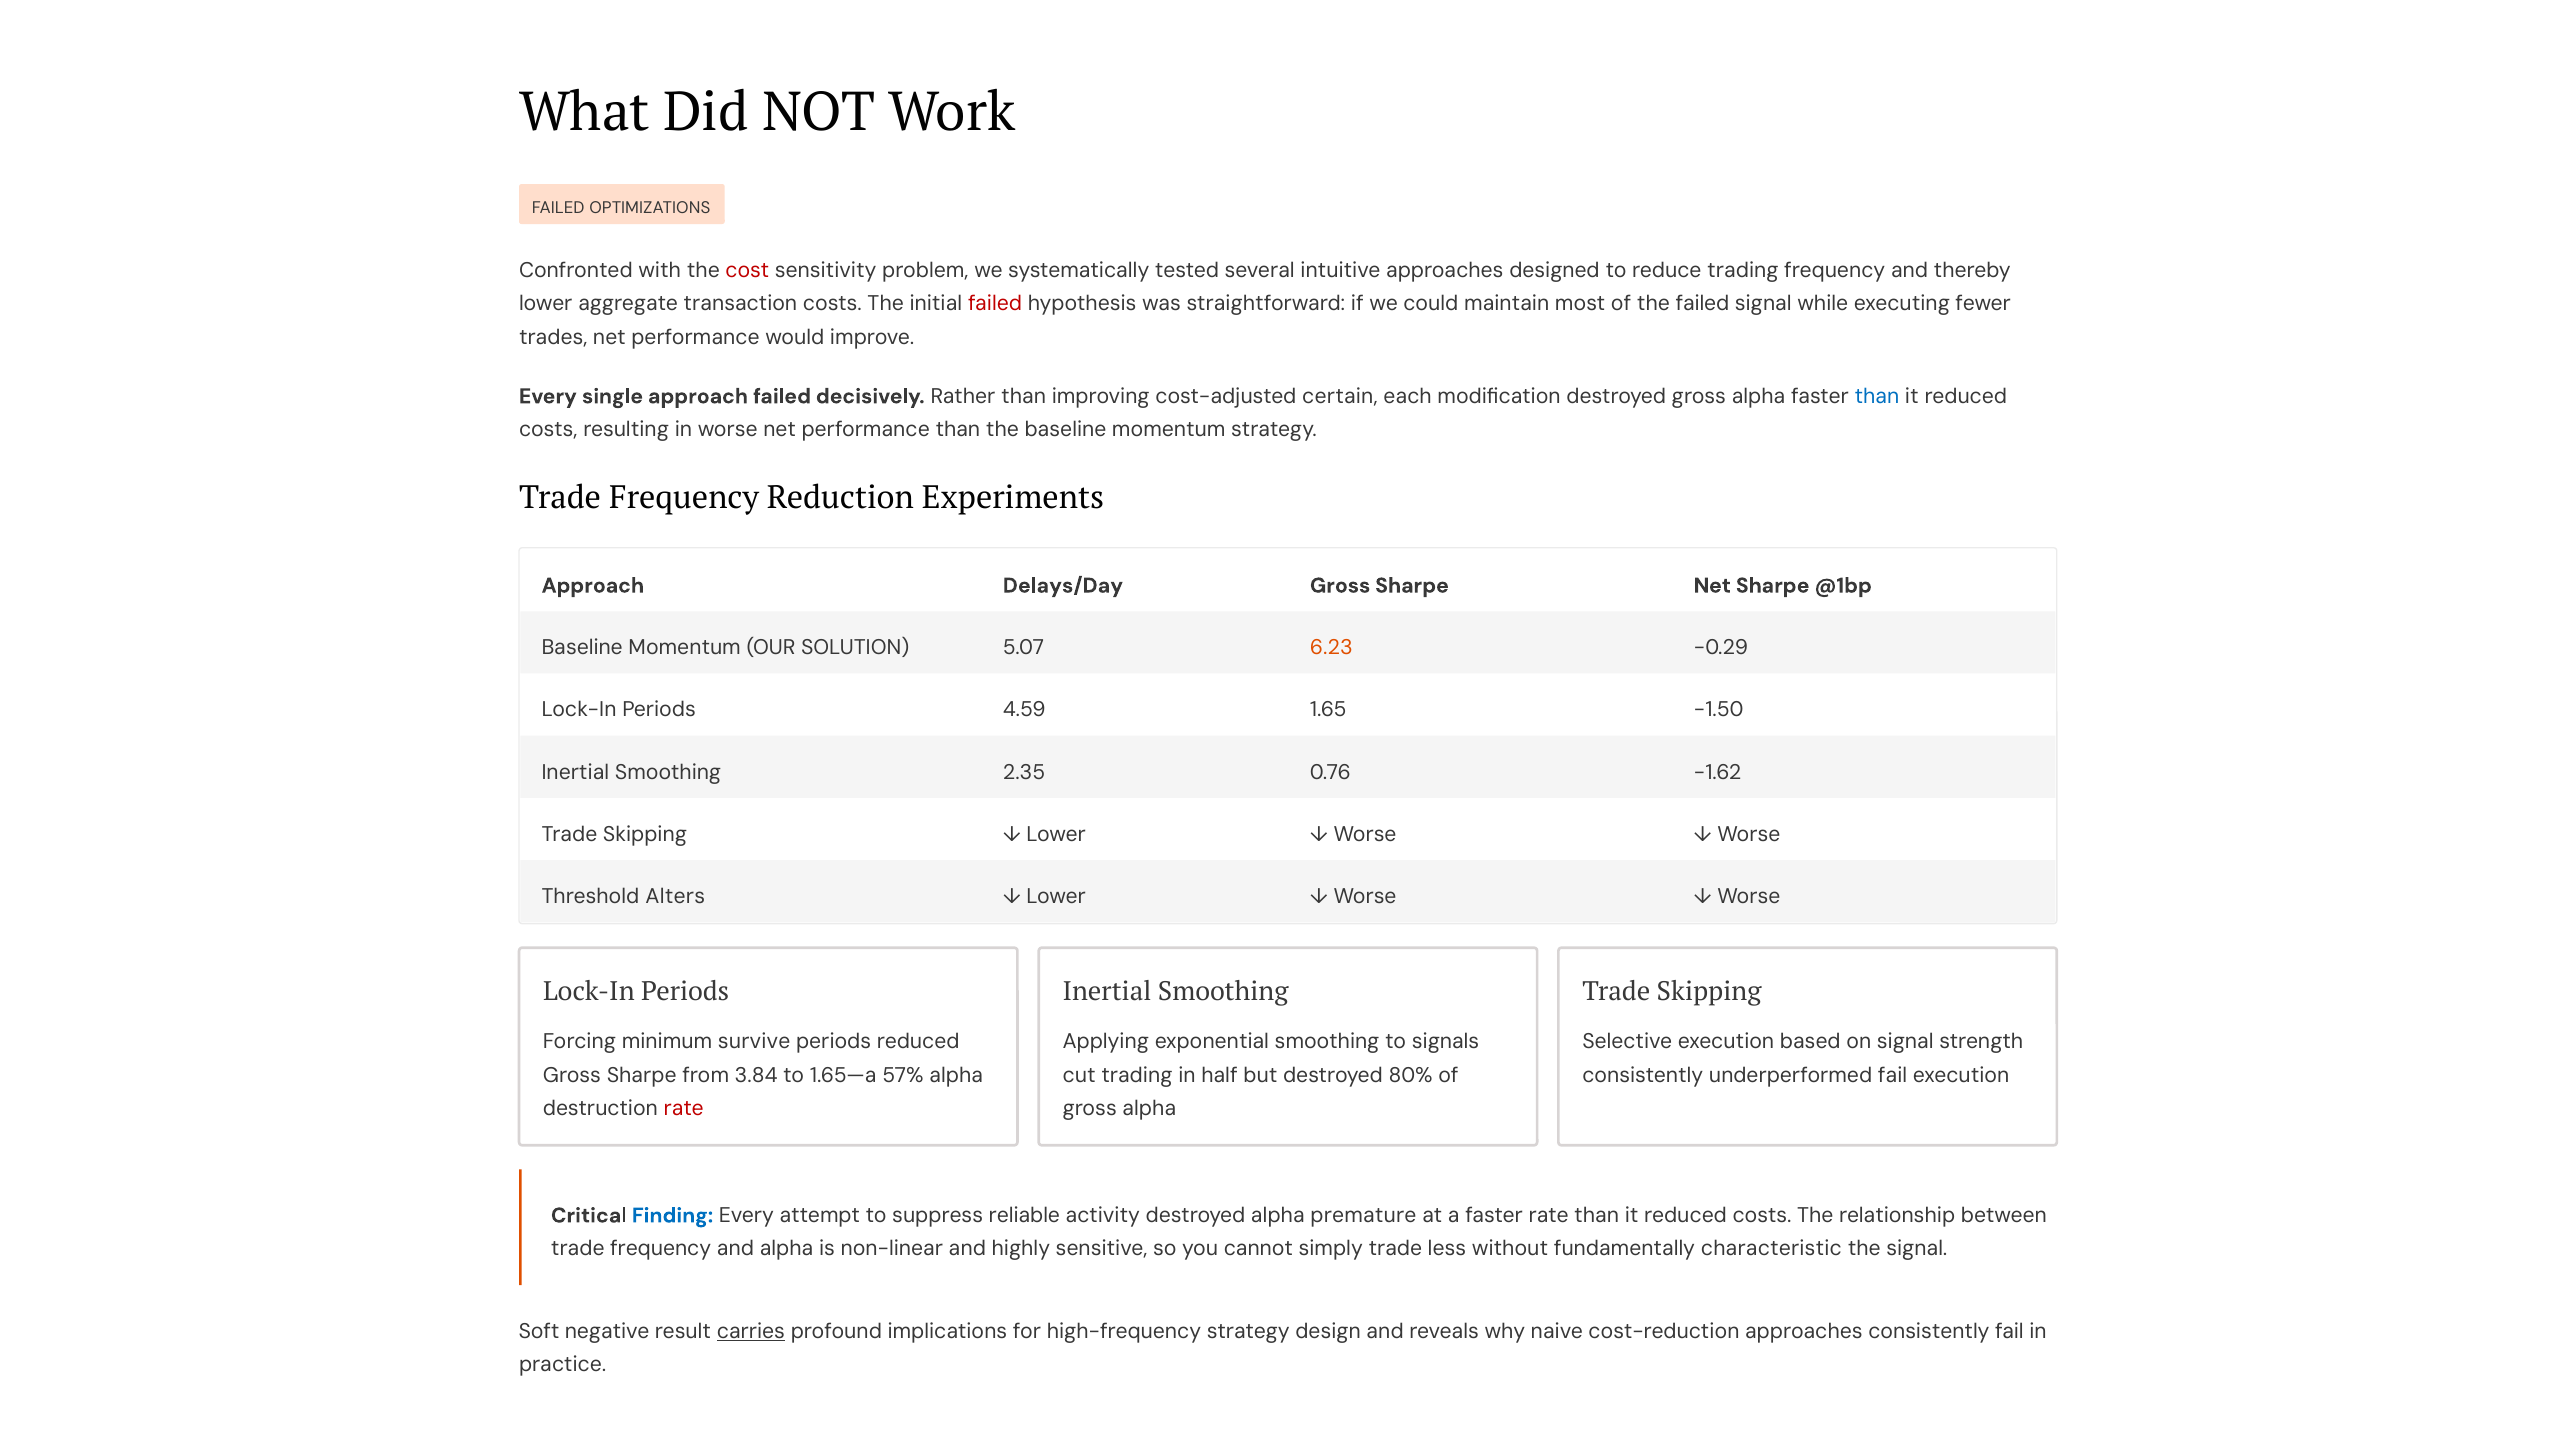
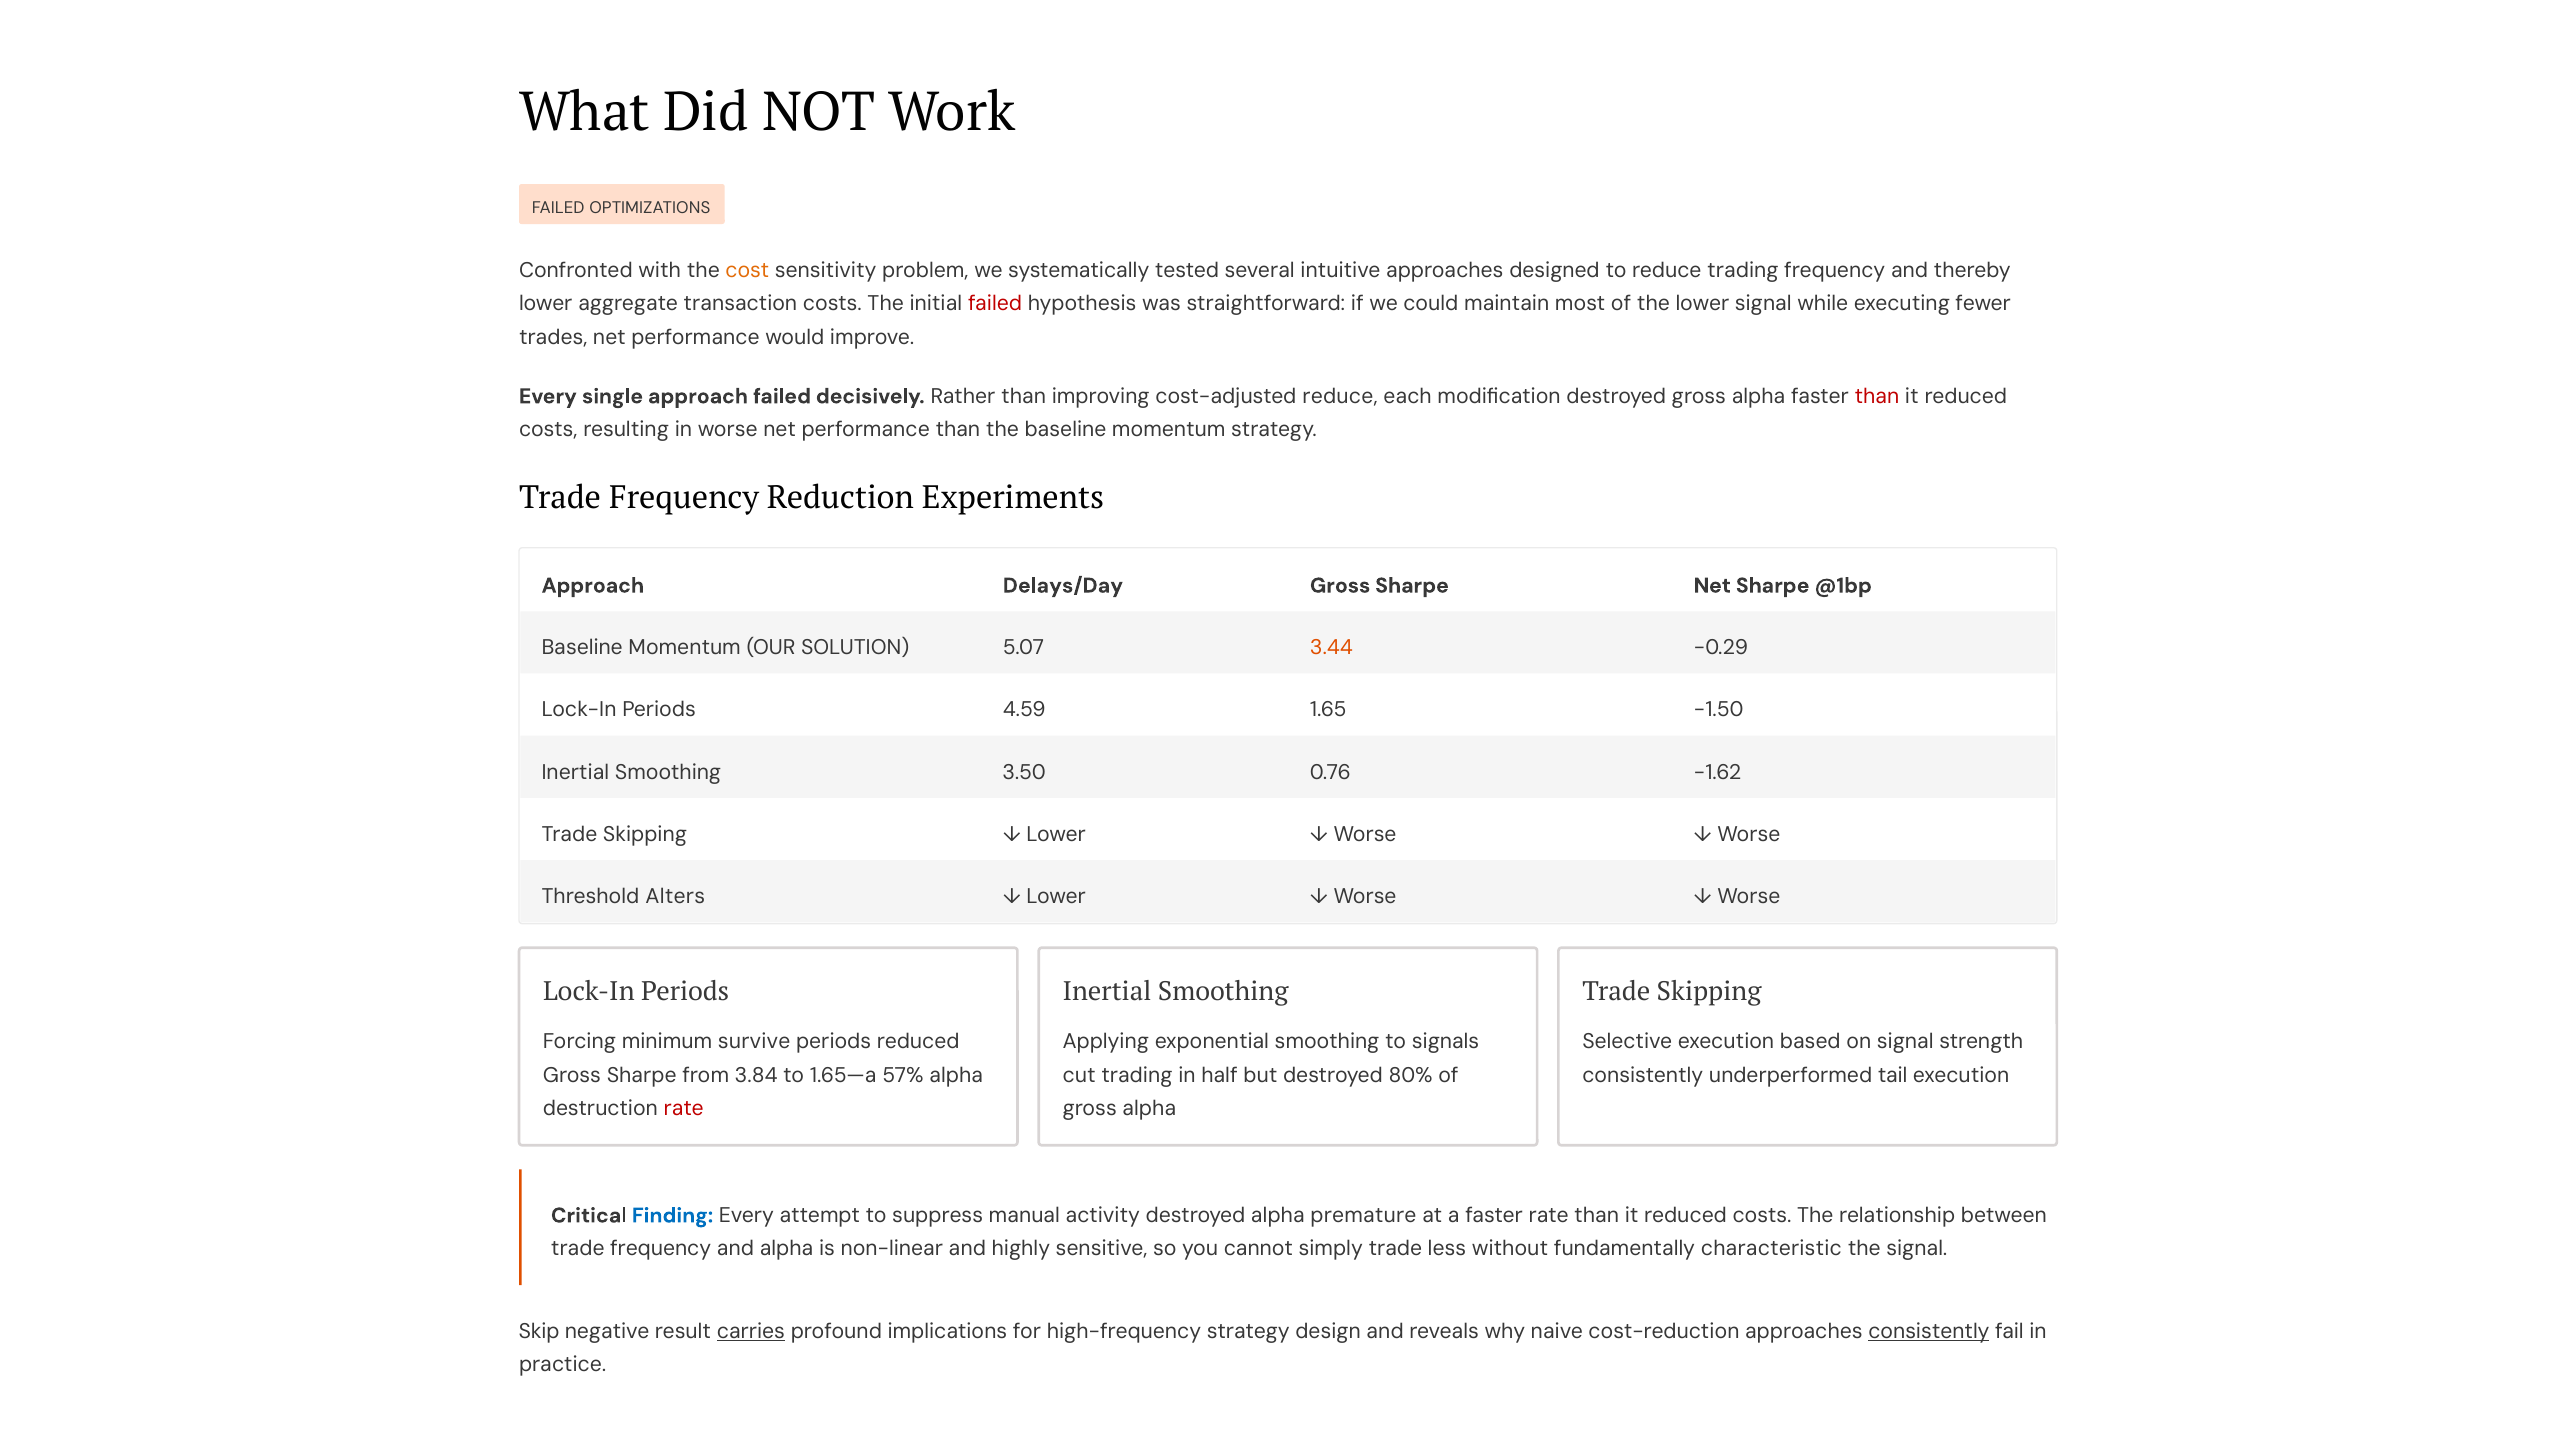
cost colour: red -> orange (747, 270)
the failed: failed -> lower (1702, 304)
cost-adjusted certain: certain -> reduce (1340, 396)
than colour: blue -> red (1877, 396)
6.23: 6.23 -> 3.44 (1331, 648)
2.35: 2.35 -> 3.50 (1024, 772)
underperformed fail: fail -> tail (1893, 1075)
reliable: reliable -> manual (1024, 1215)
Soft: Soft -> Skip (539, 1331)
consistently underline: none -> present (1929, 1331)
